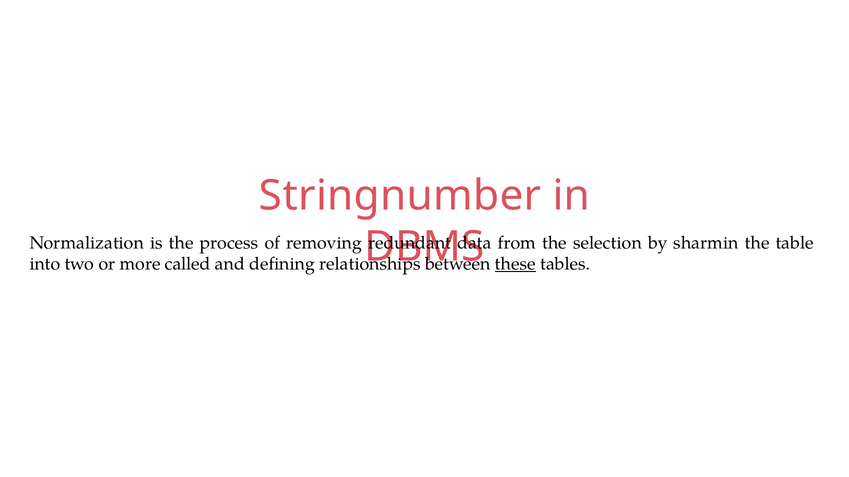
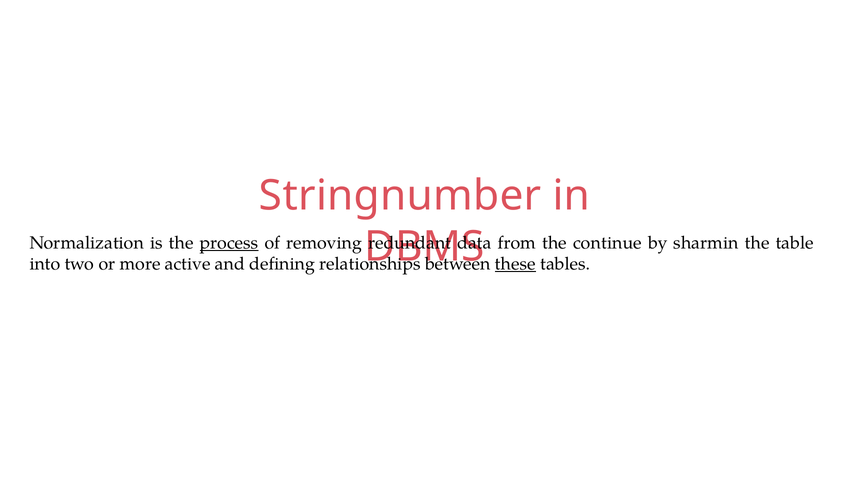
process underline: none -> present (229, 243)
selection: selection -> continue (607, 243)
called: called -> active (188, 264)
